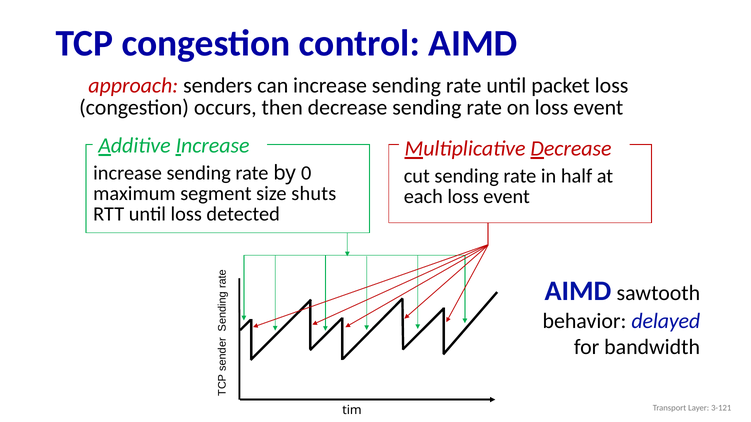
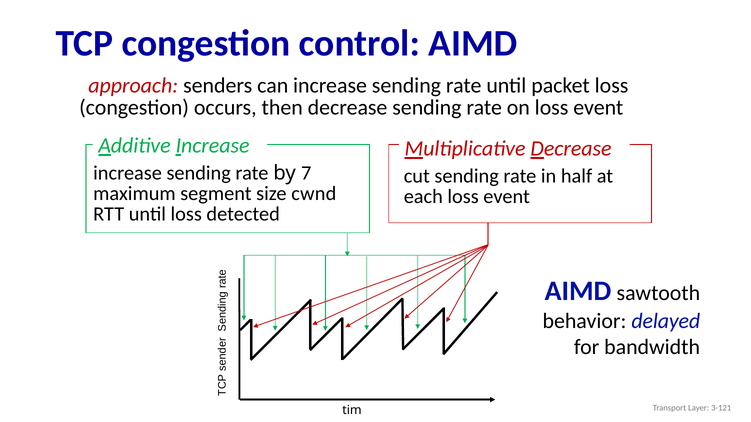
0: 0 -> 7 (306, 173)
shuts: shuts -> cwnd (314, 194)
